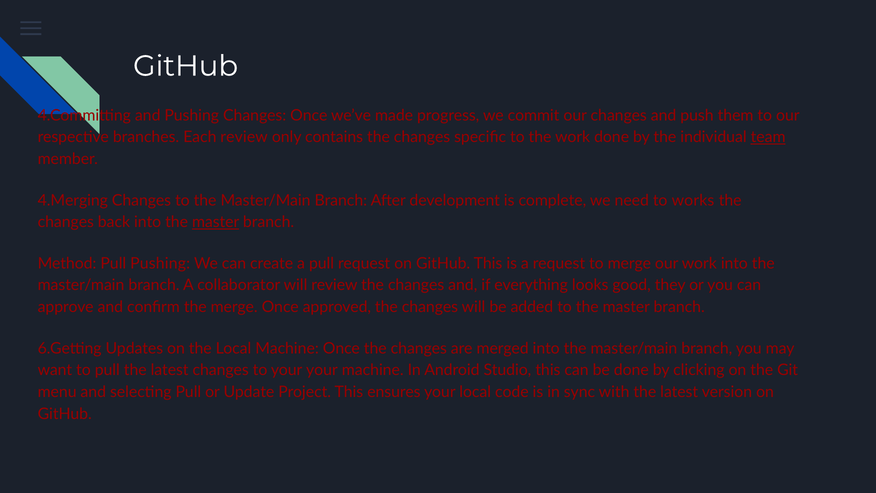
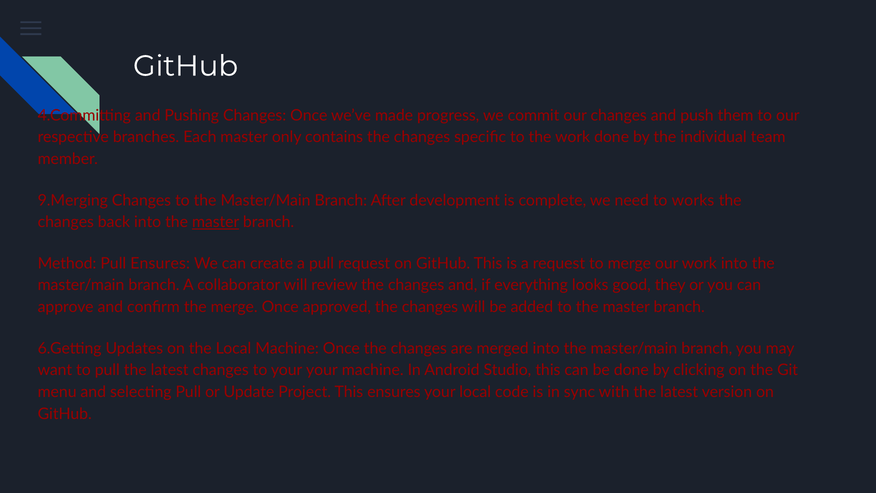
Each review: review -> master (244, 137)
team underline: present -> none (768, 137)
4.Merging: 4.Merging -> 9.Merging (73, 200)
Pull Pushing: Pushing -> Ensures (160, 263)
